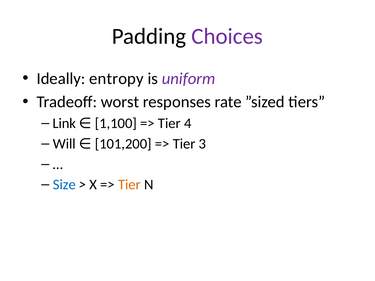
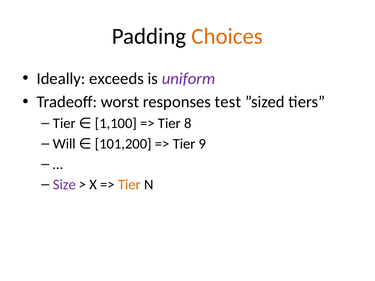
Choices colour: purple -> orange (227, 36)
entropy: entropy -> exceeds (117, 79)
rate: rate -> test (228, 102)
Link: Link -> Tier (64, 124)
4: 4 -> 8 (188, 124)
3: 3 -> 9 (202, 144)
Size colour: blue -> purple (64, 185)
